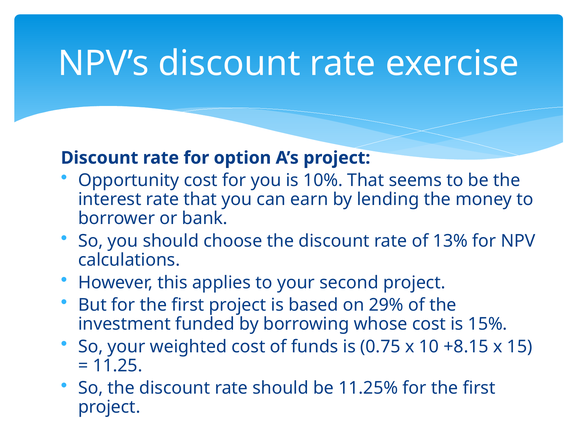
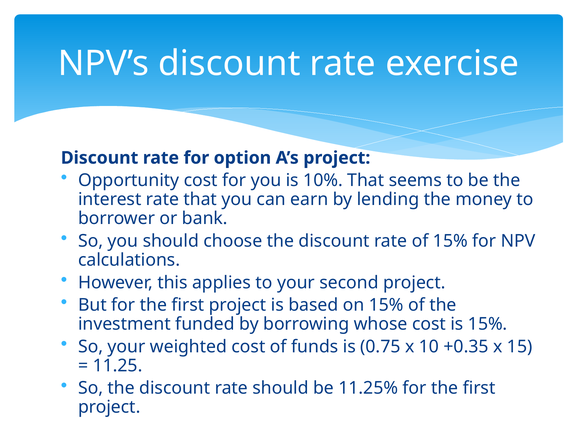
of 13%: 13% -> 15% (450, 241)
on 29%: 29% -> 15% (386, 305)
+8.15: +8.15 -> +0.35 (466, 346)
